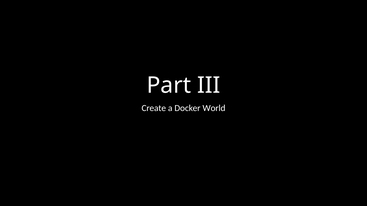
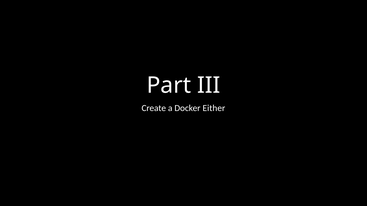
World: World -> Either (214, 108)
